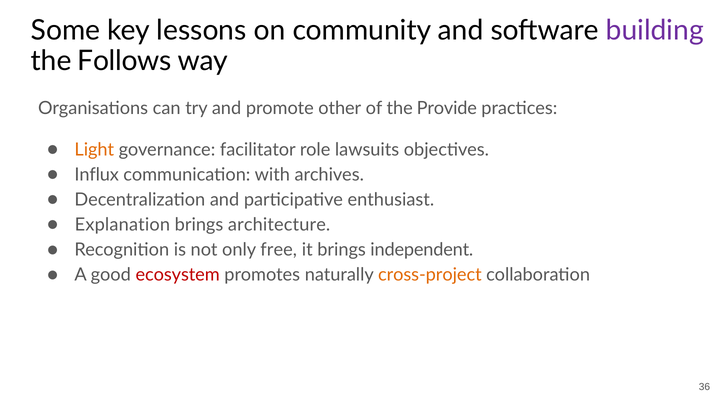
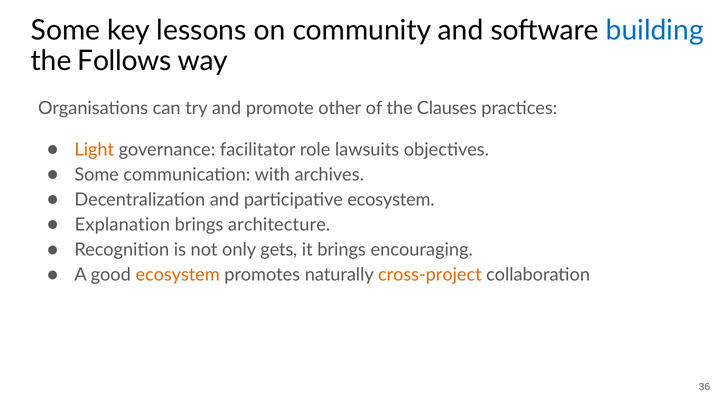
building colour: purple -> blue (655, 31)
Provide: Provide -> Clauses (447, 108)
Influx: Influx -> Some (97, 175)
participative enthusiast: enthusiast -> ecosystem (391, 200)
free: free -> gets (279, 250)
independent: independent -> encouraging (422, 250)
ecosystem colour: red -> orange (178, 275)
